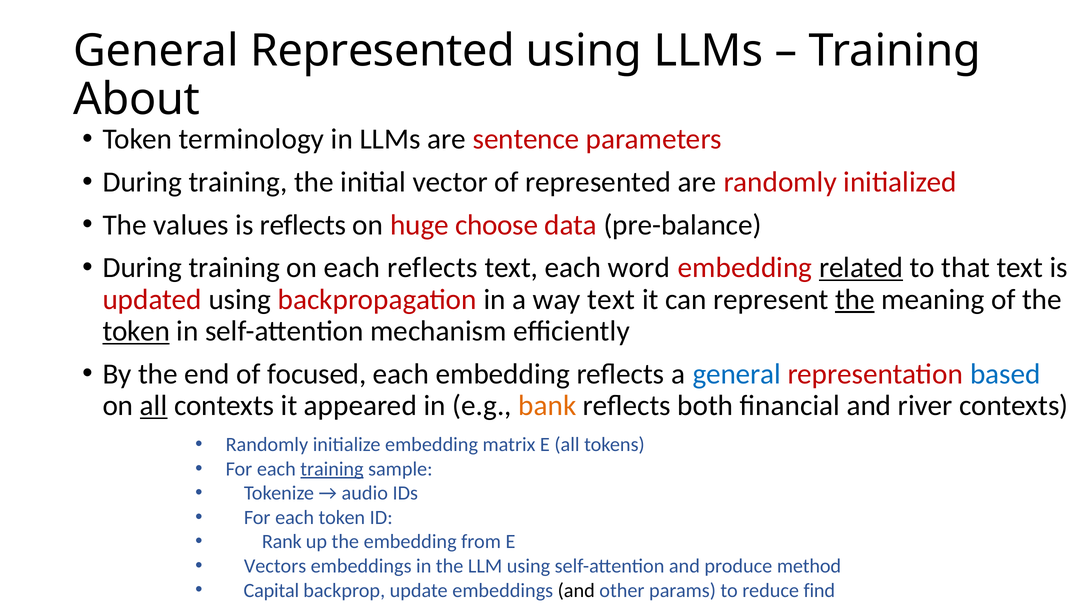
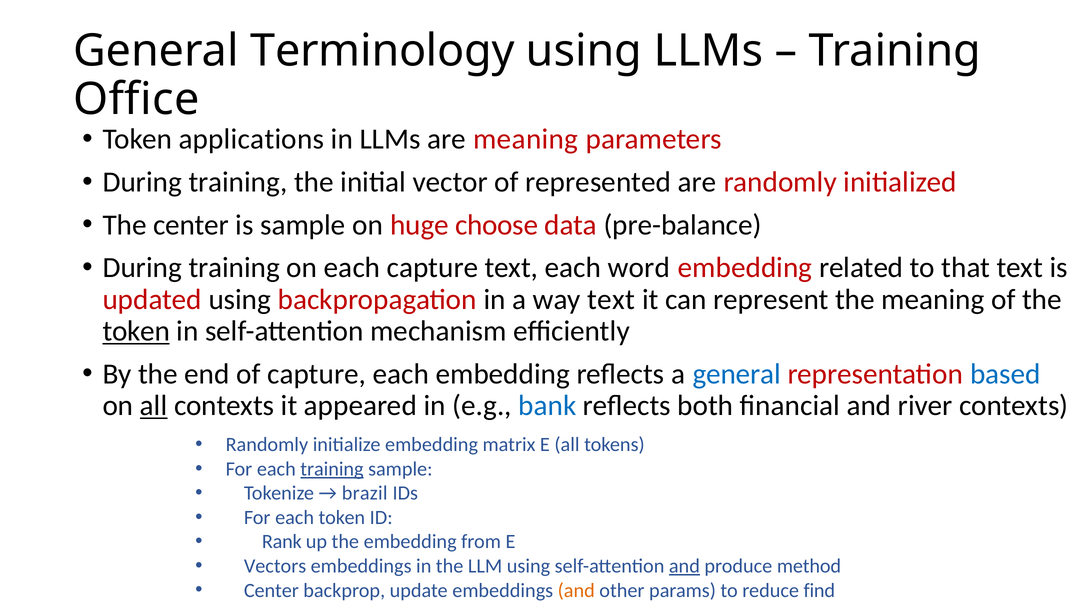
General Represented: Represented -> Terminology (382, 51)
About: About -> Office (136, 100)
terminology: terminology -> applications (251, 139)
are sentence: sentence -> meaning (526, 139)
The values: values -> center (191, 225)
is reflects: reflects -> sample (303, 225)
each reflects: reflects -> capture (433, 268)
related underline: present -> none (861, 268)
the underline: present -> none (855, 300)
of focused: focused -> capture (317, 374)
bank colour: orange -> blue (547, 406)
audio: audio -> brazil (365, 494)
and underline: none -> present (684, 567)
Capital: Capital -> Center (271, 591)
and colour: black -> orange (576, 591)
